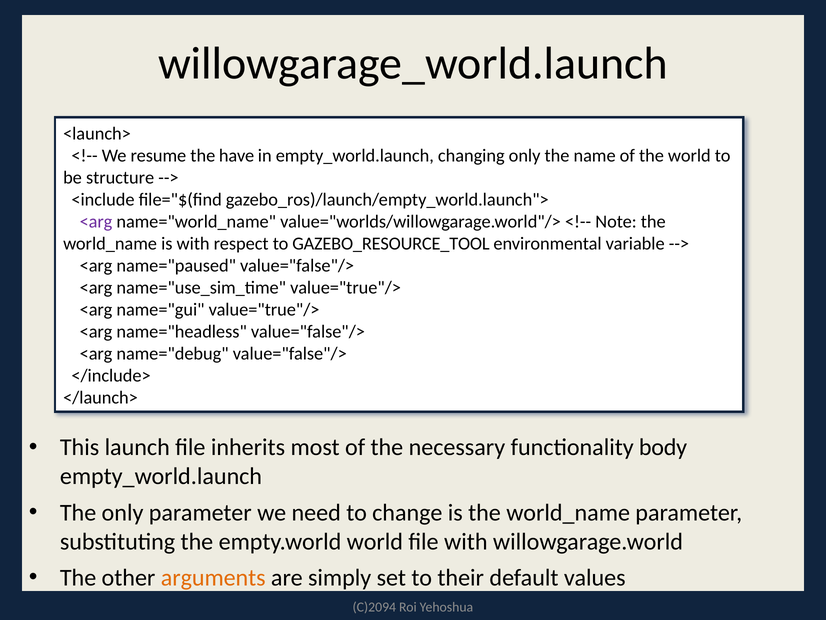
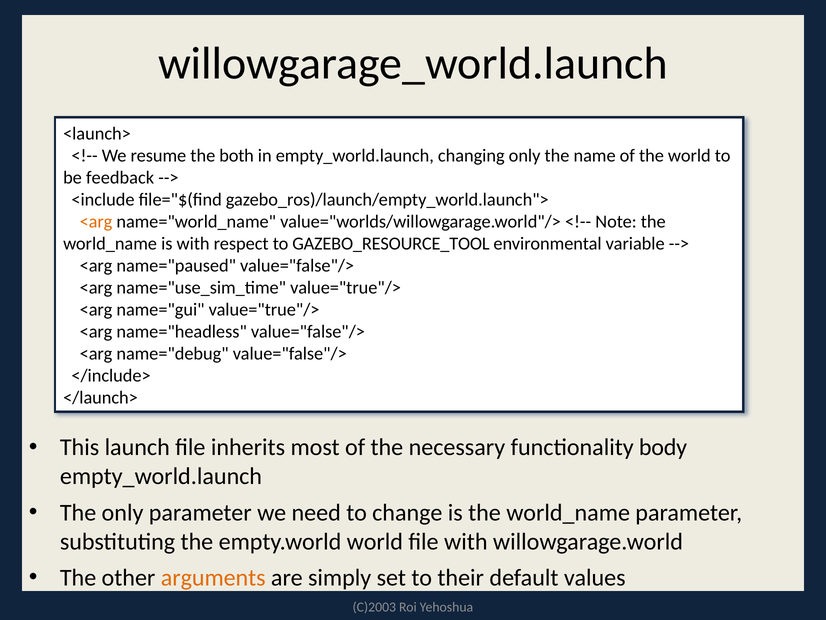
have: have -> both (237, 155)
structure: structure -> feedback (120, 177)
<arg colour: purple -> orange (96, 221)
C)2094: C)2094 -> C)2003 (374, 607)
